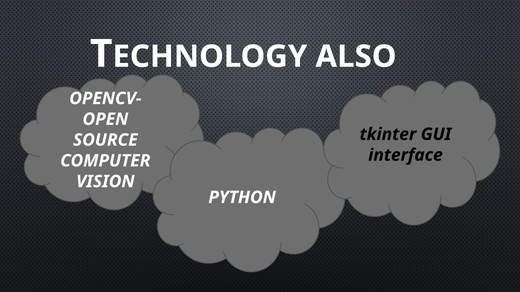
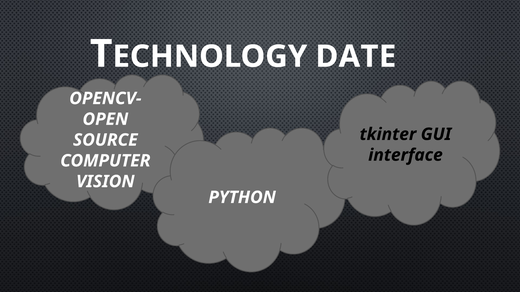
ALSO: ALSO -> DATE (356, 57)
